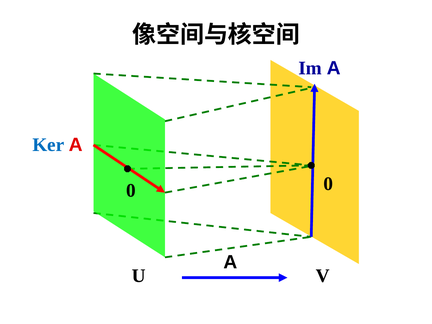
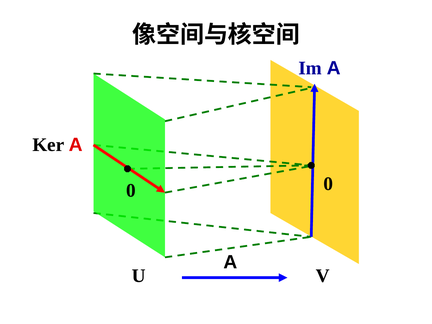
Ker colour: blue -> black (48, 145)
